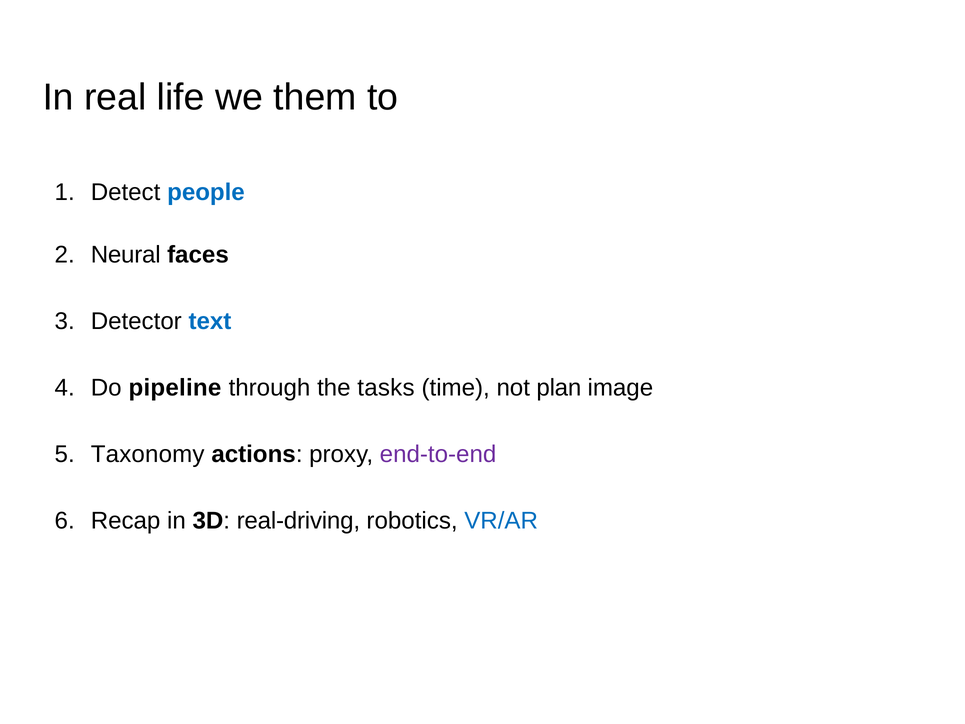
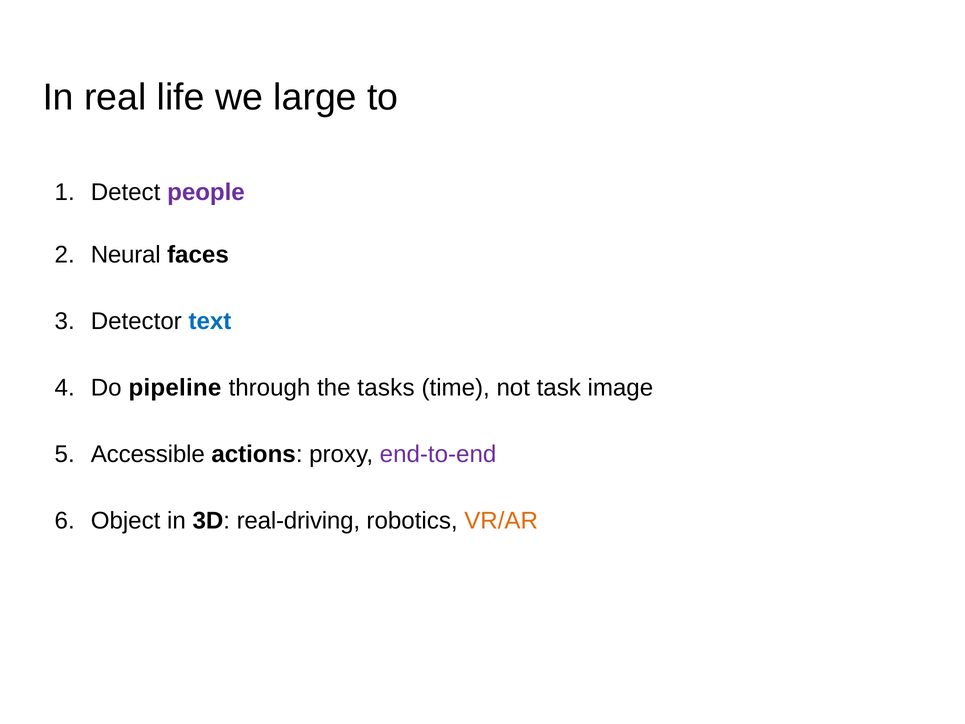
them: them -> large (315, 97)
people colour: blue -> purple (206, 192)
plan: plan -> task (559, 388)
Taxonomy: Taxonomy -> Accessible (148, 454)
Recap: Recap -> Object (126, 521)
VR/AR colour: blue -> orange (501, 521)
